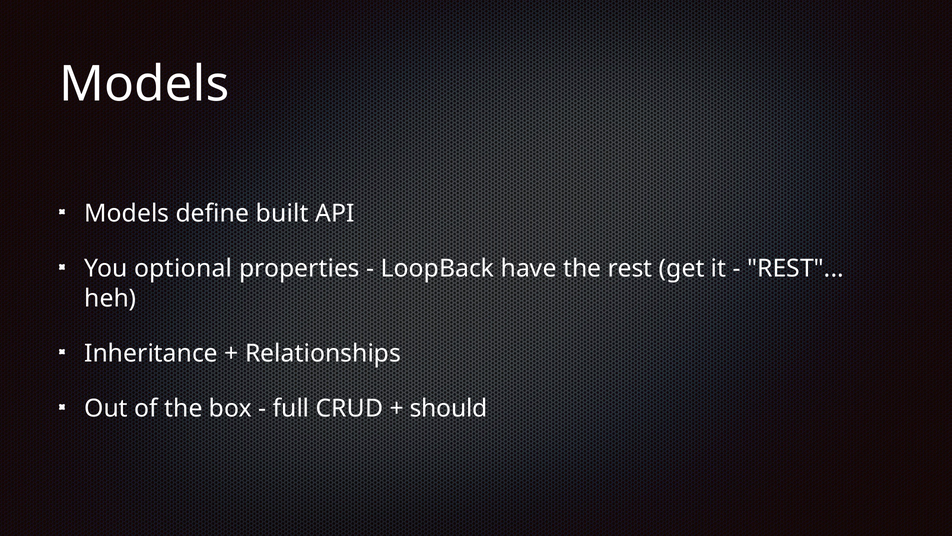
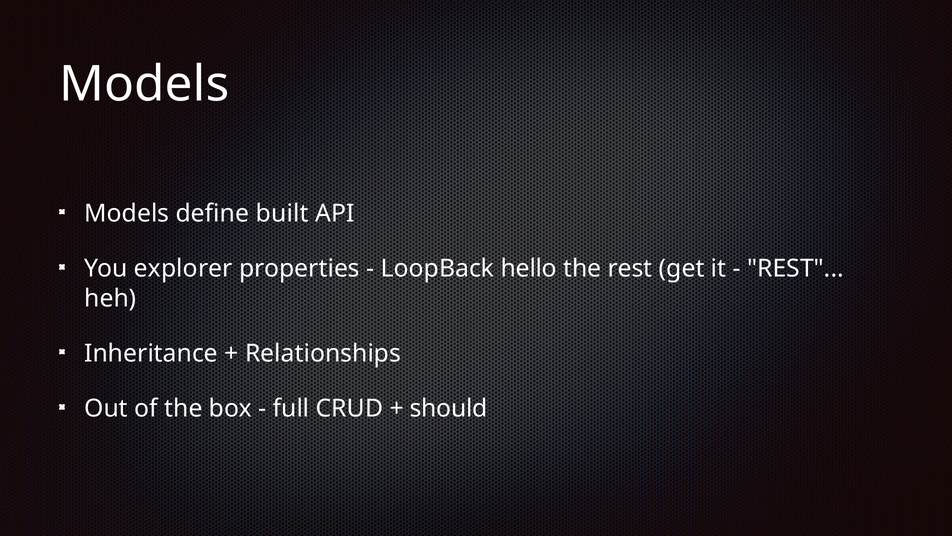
optional: optional -> explorer (183, 268)
have: have -> hello (529, 268)
